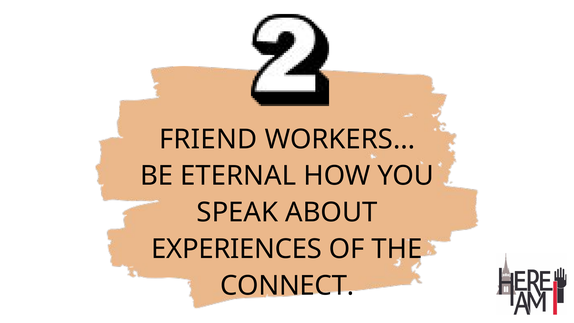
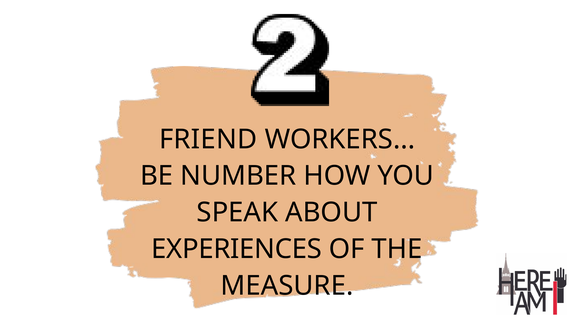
ETERNAL: ETERNAL -> NUMBER (238, 176)
CONNECT: CONNECT -> MEASURE (287, 286)
